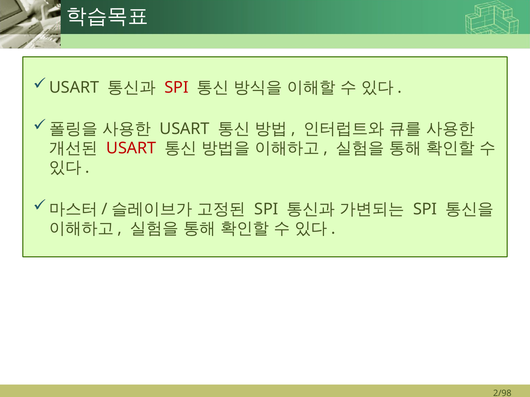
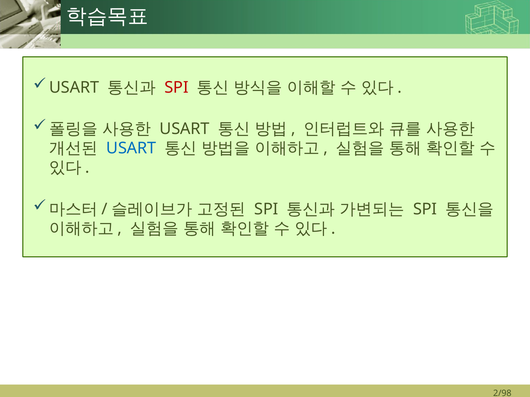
USART colour: red -> blue (131, 148)
